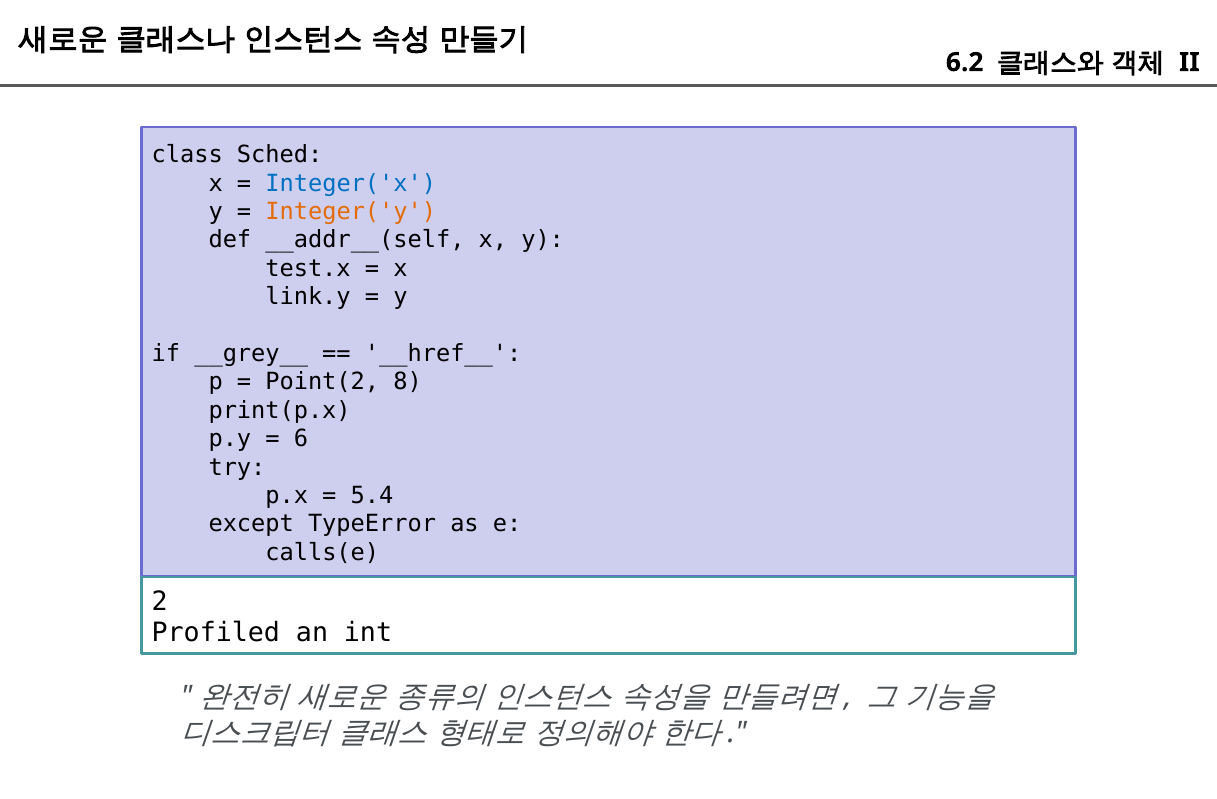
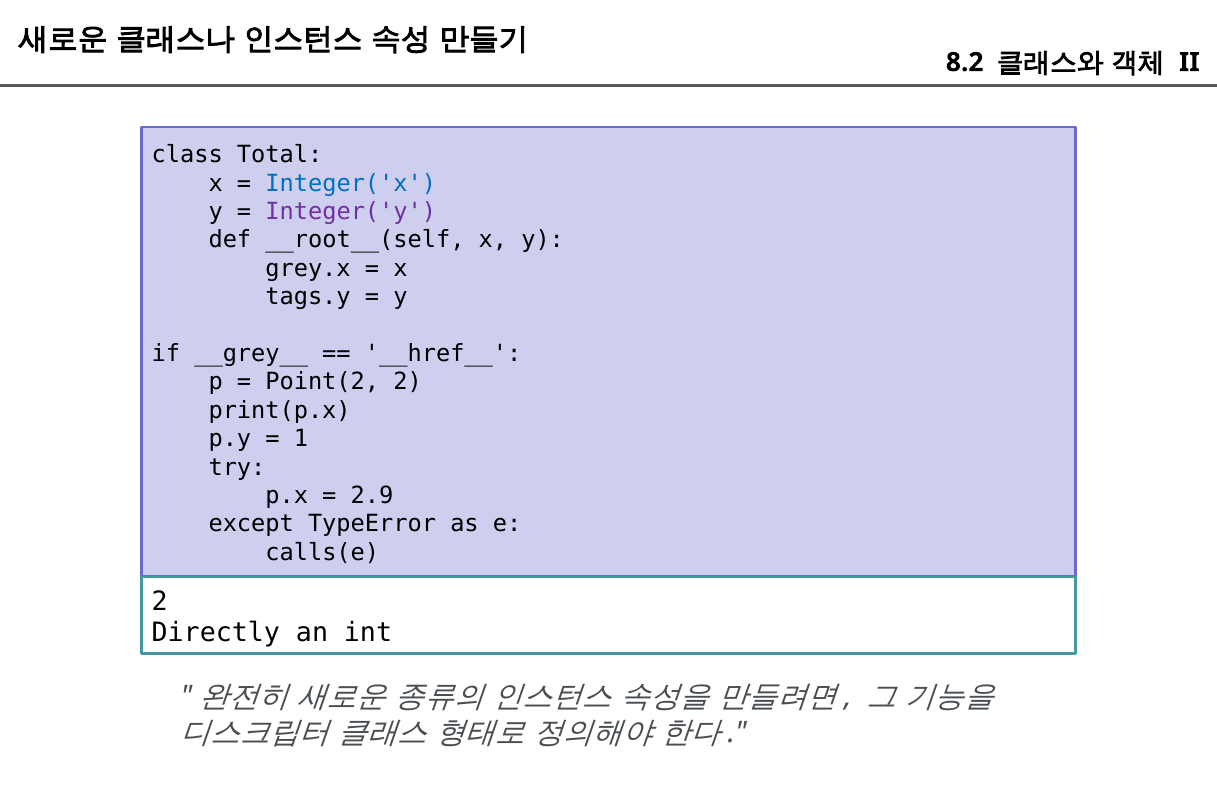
6.2: 6.2 -> 8.2 (965, 62)
Sched: Sched -> Total (280, 155)
Integer('y colour: orange -> purple (351, 212)
__addr__(self: __addr__(self -> __root__(self (365, 240)
test.x: test.x -> grey.x (308, 269)
link.y: link.y -> tags.y (308, 297)
Point(2 8: 8 -> 2 (408, 382)
6: 6 -> 1 (301, 439)
5.4: 5.4 -> 2.9 (372, 496)
Profiled: Profiled -> Directly (216, 633)
